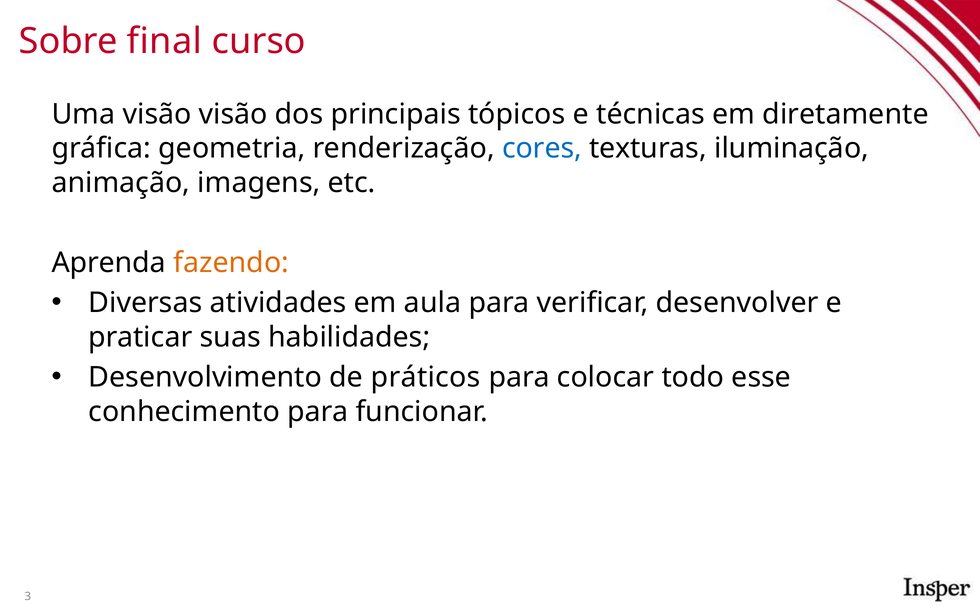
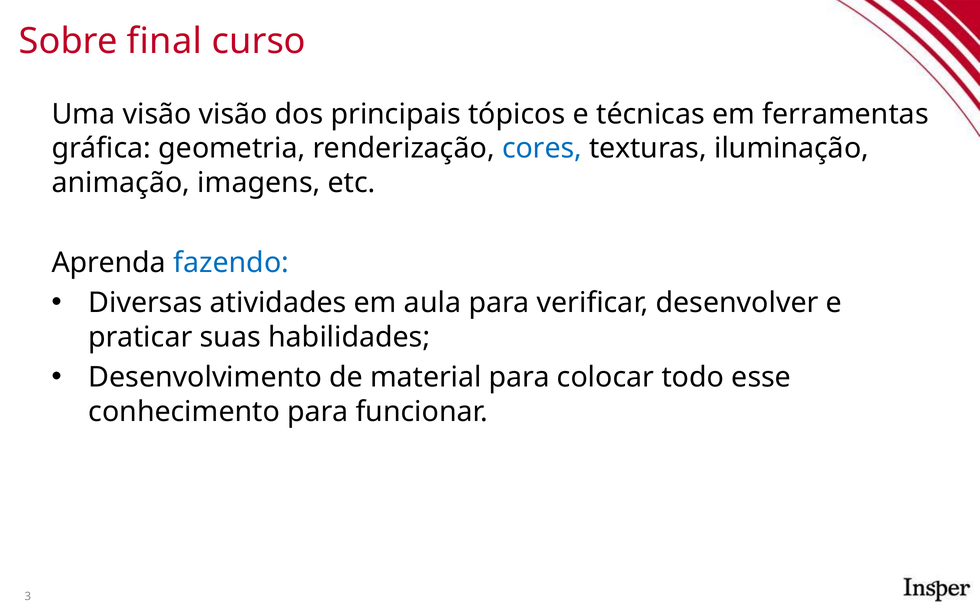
diretamente: diretamente -> ferramentas (846, 114)
fazendo colour: orange -> blue (231, 263)
práticos: práticos -> material (426, 377)
